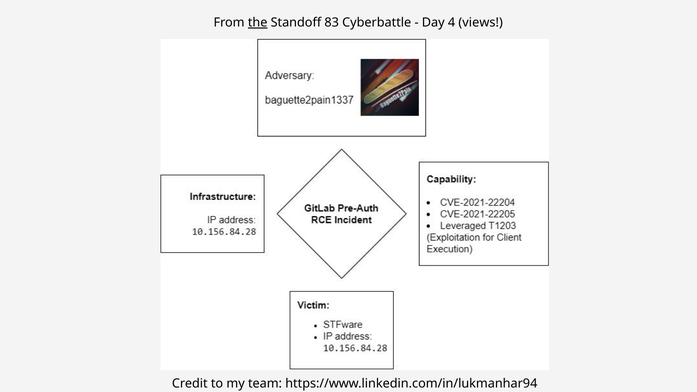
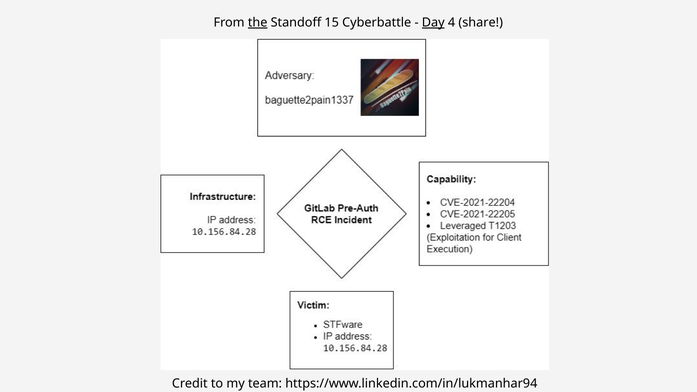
83: 83 -> 15 (332, 23)
Day underline: none -> present (433, 23)
views: views -> share (481, 23)
